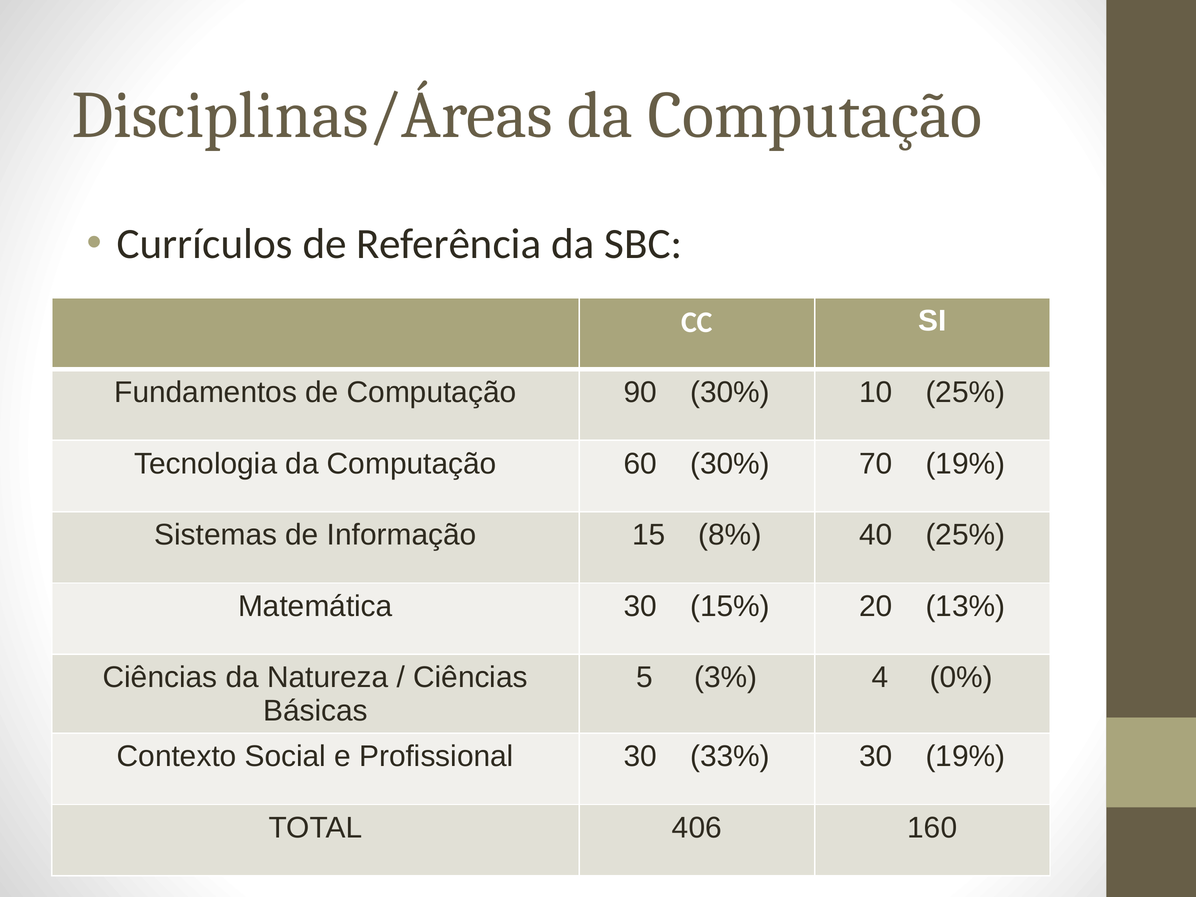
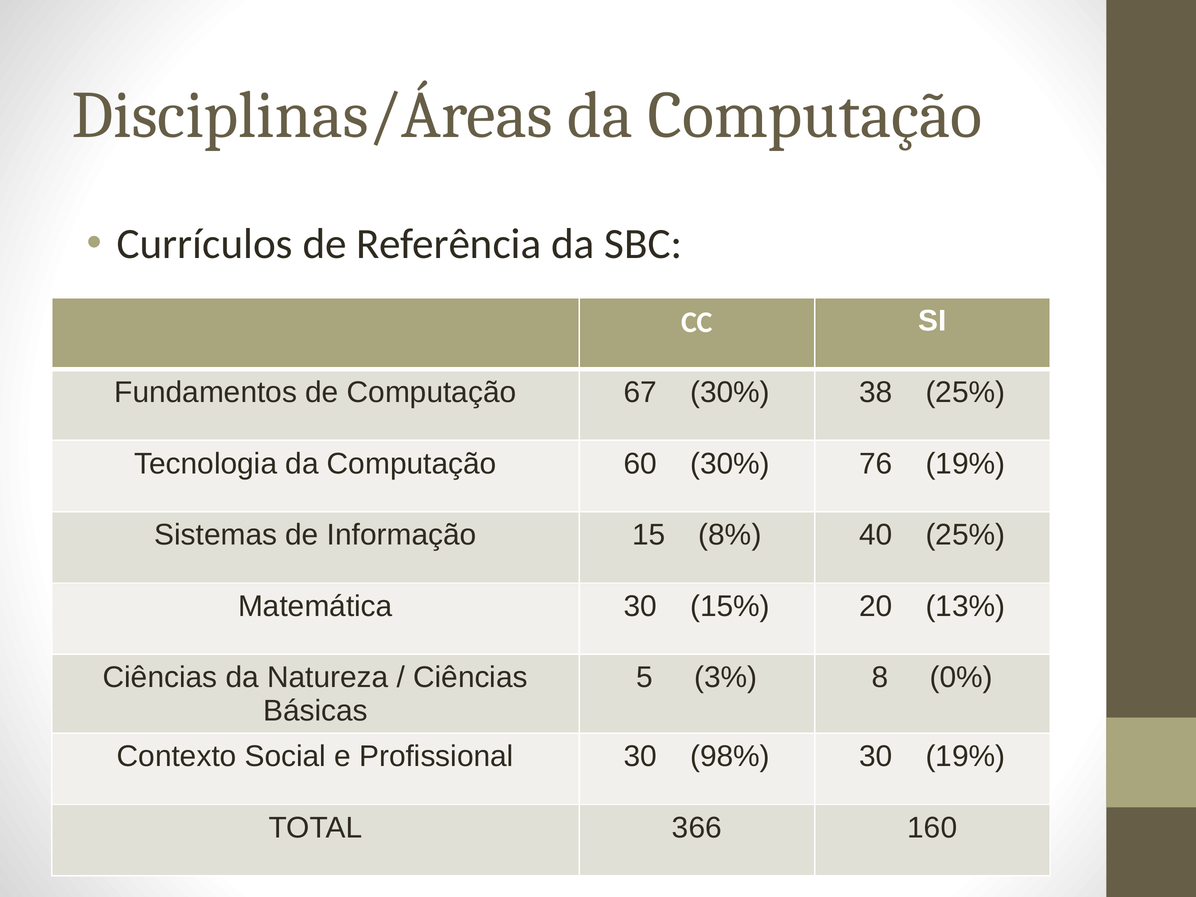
90: 90 -> 67 (640, 392)
10: 10 -> 38 (876, 392)
70: 70 -> 76 (876, 464)
4: 4 -> 8 (880, 678)
33%: 33% -> 98% (730, 756)
406: 406 -> 366 (697, 828)
